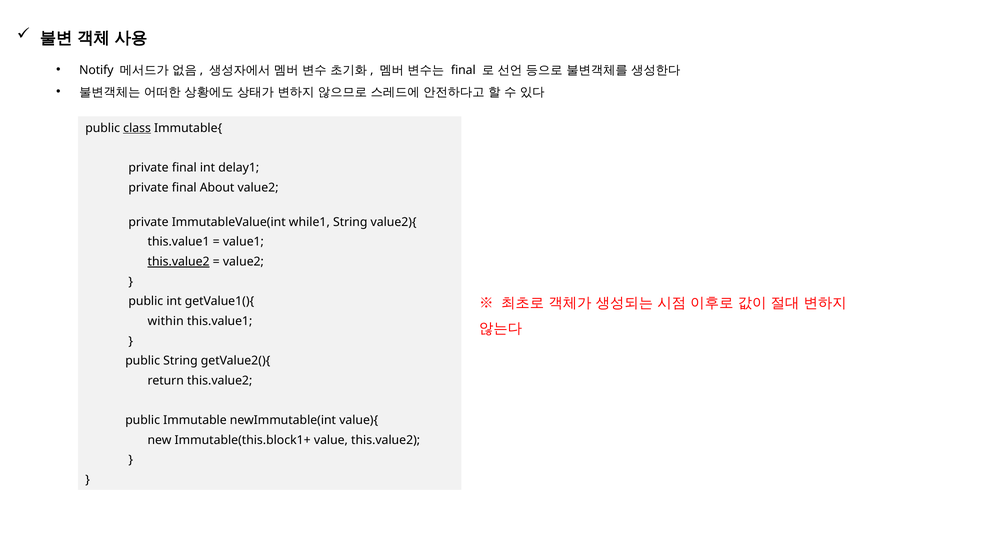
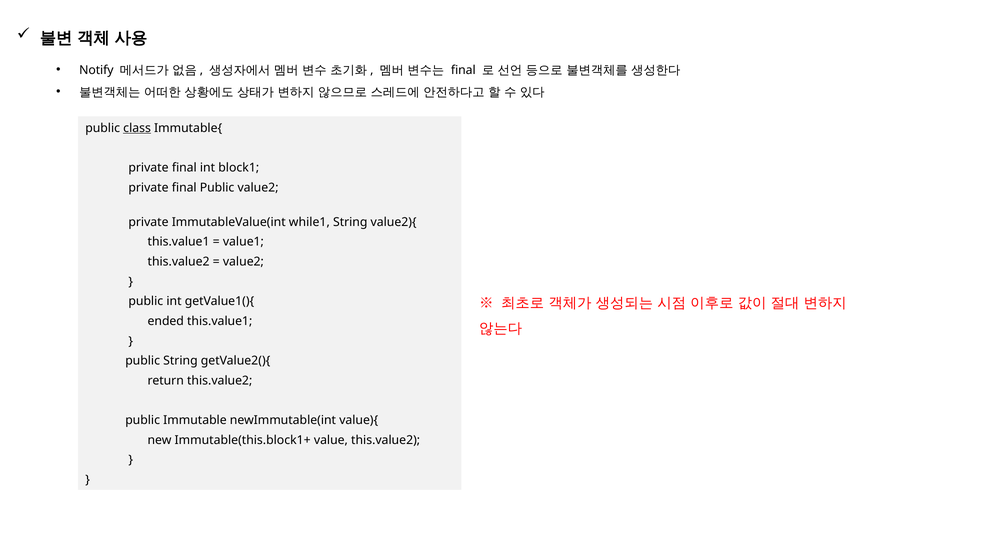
delay1: delay1 -> block1 (239, 168)
final About: About -> Public (217, 187)
this.value2 underline: present -> none (179, 262)
within: within -> ended (166, 321)
